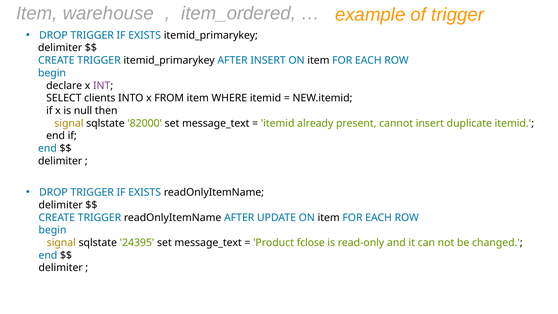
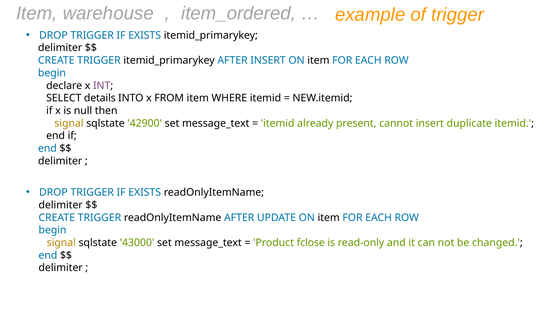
clients: clients -> details (100, 98)
82000: 82000 -> 42900 (145, 123)
24395: 24395 -> 43000 (137, 243)
